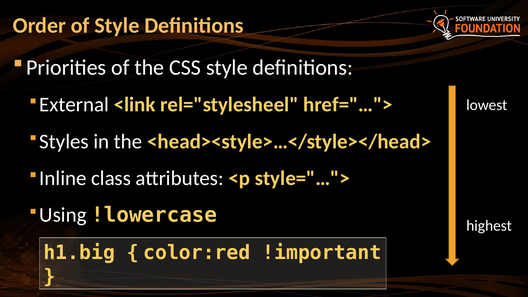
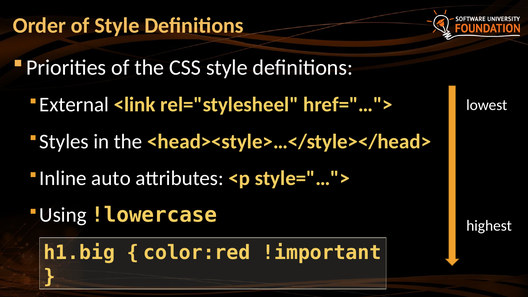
class: class -> auto (111, 178)
